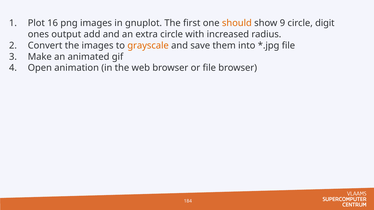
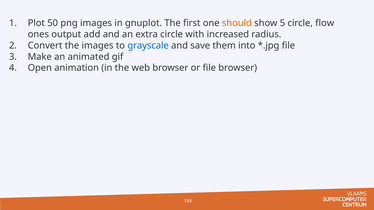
16: 16 -> 50 (53, 23)
9: 9 -> 5 (282, 23)
digit: digit -> flow (325, 23)
grayscale colour: orange -> blue (148, 46)
